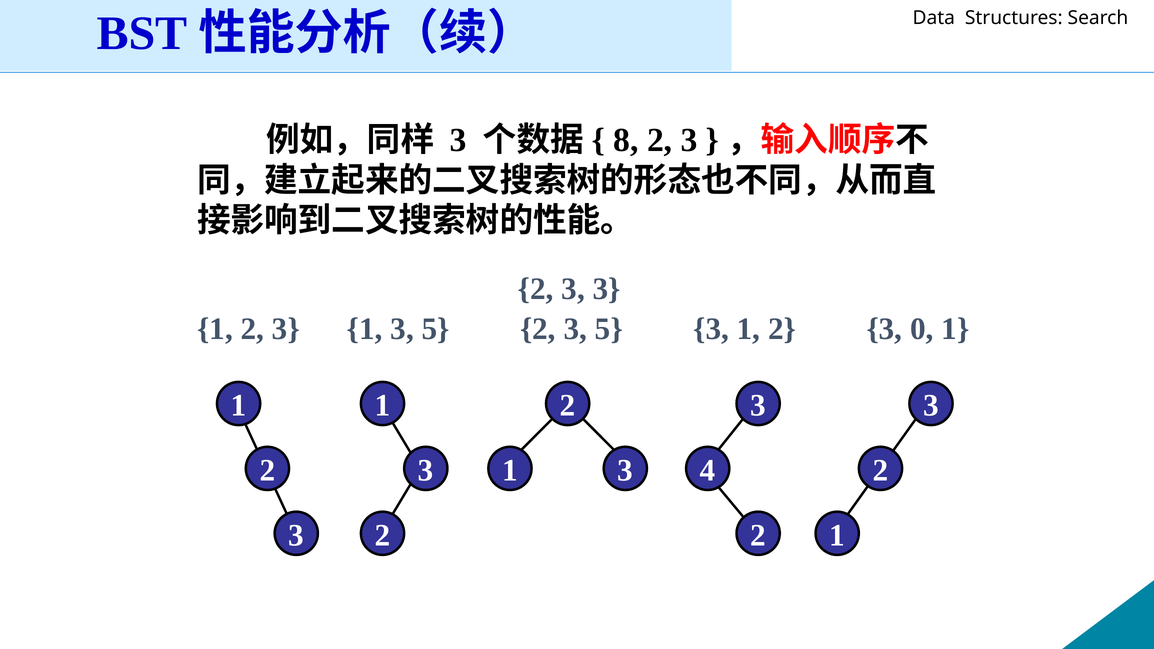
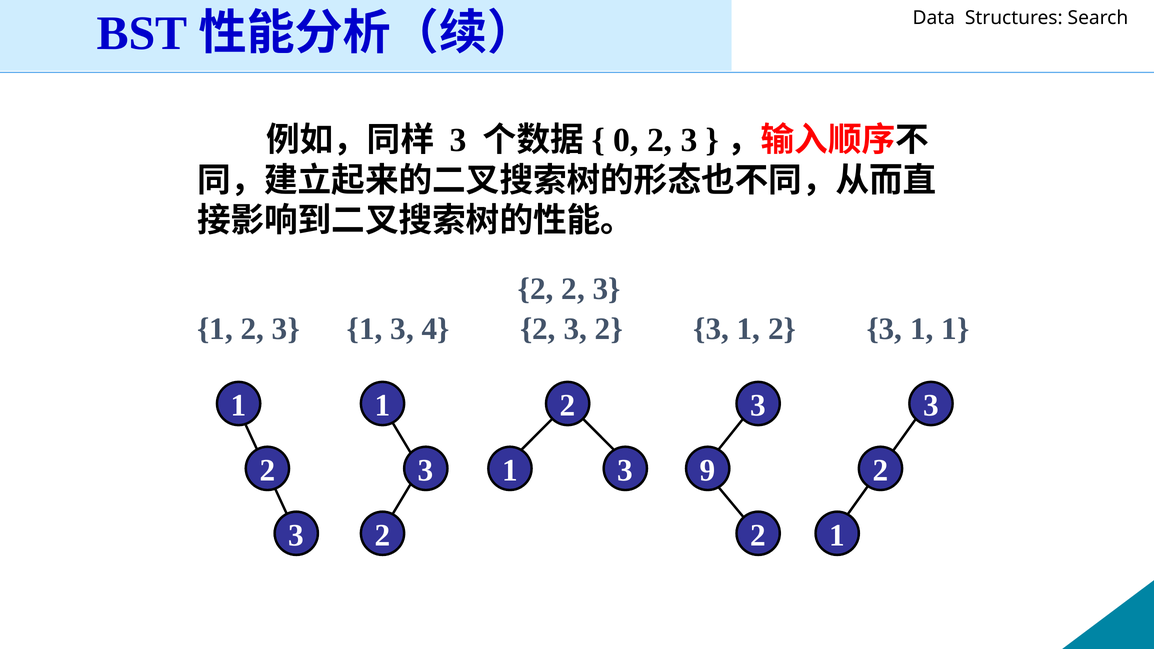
8: 8 -> 0 (626, 140)
3: 3 -> 2 (573, 289)
1 3 5: 5 -> 4 (436, 329)
2 3 5: 5 -> 2 (609, 329)
0: 0 -> 1 (922, 329)
4: 4 -> 9 (708, 471)
